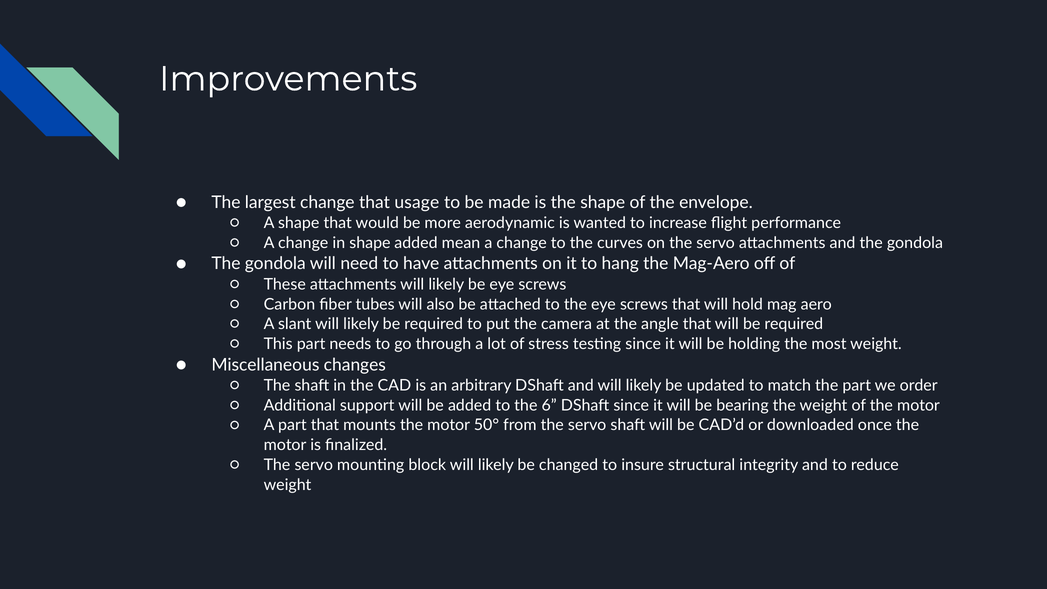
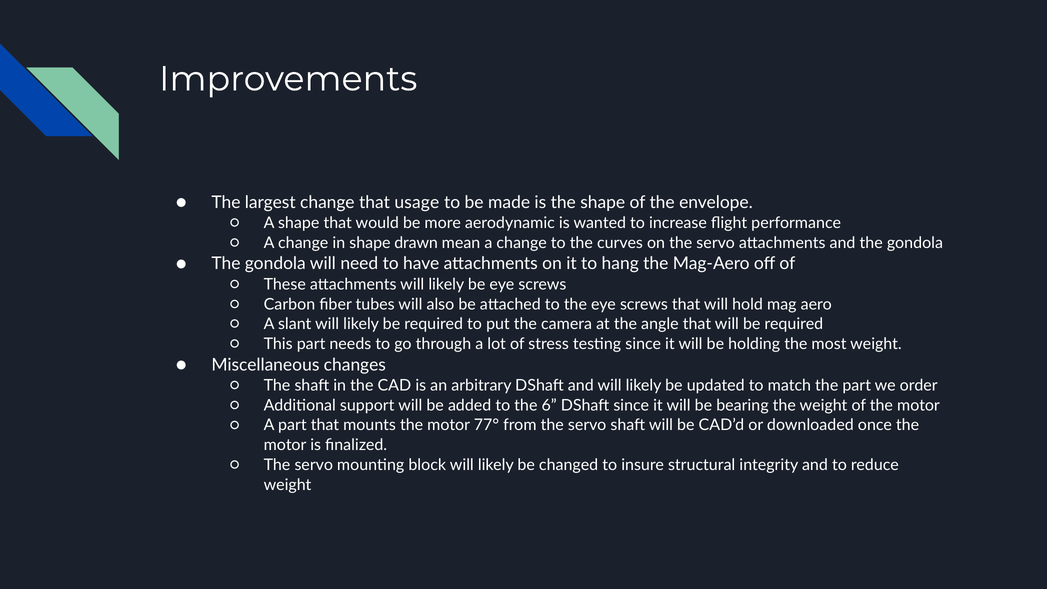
shape added: added -> drawn (416, 243)
50°: 50° -> 77° (486, 425)
